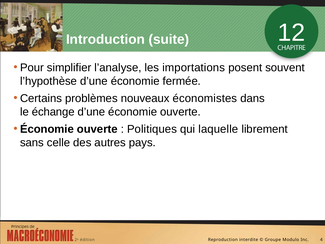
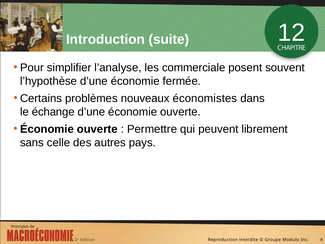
importations: importations -> commerciale (194, 68)
Politiques: Politiques -> Permettre (152, 129)
laquelle: laquelle -> peuvent (218, 129)
